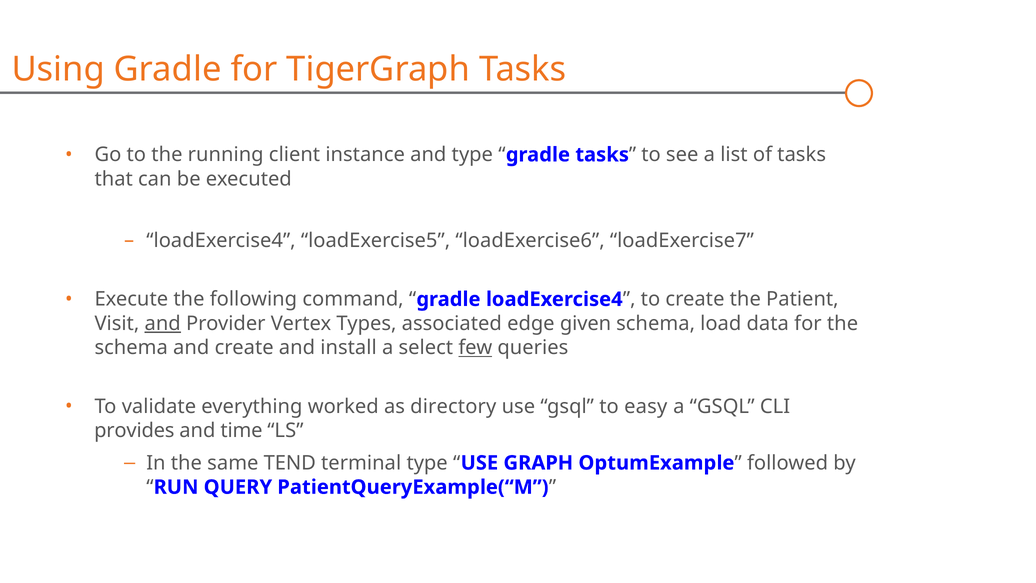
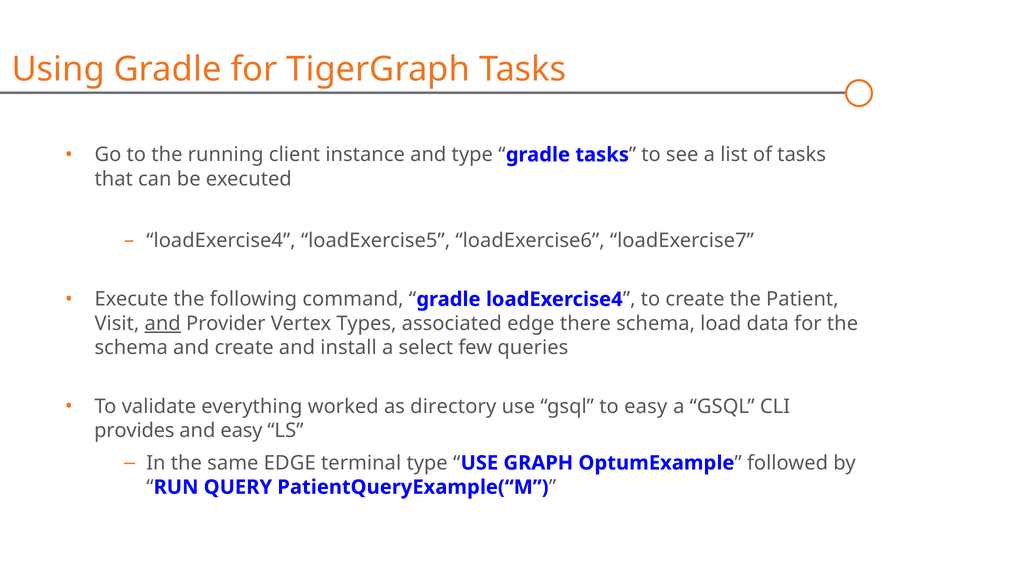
given: given -> there (585, 323)
few underline: present -> none (475, 348)
and time: time -> easy (241, 431)
same TEND: TEND -> EDGE (290, 463)
